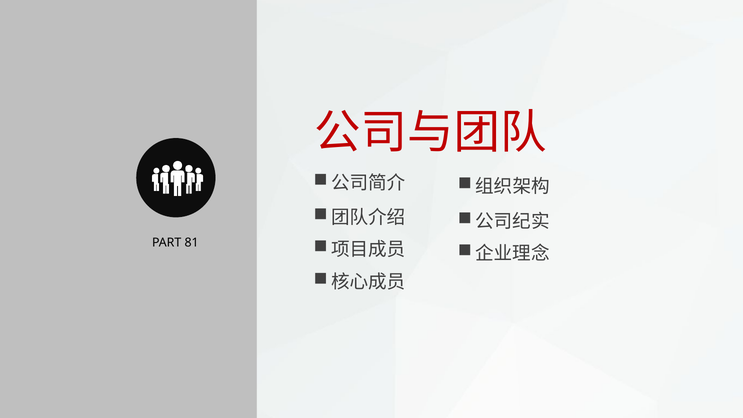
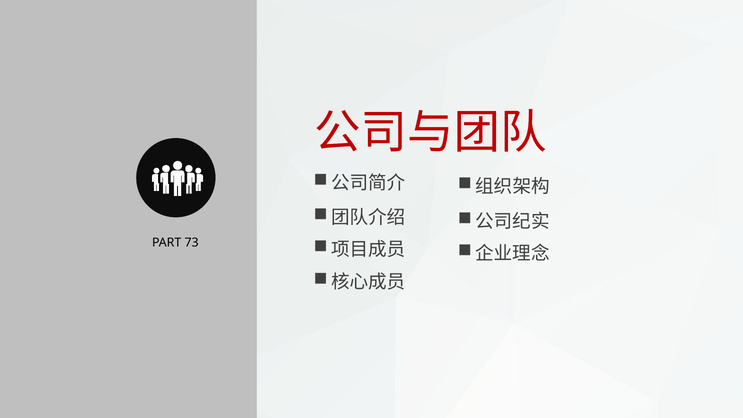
81: 81 -> 73 (192, 243)
